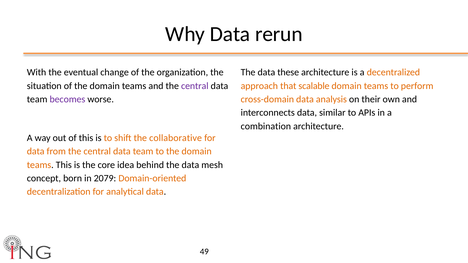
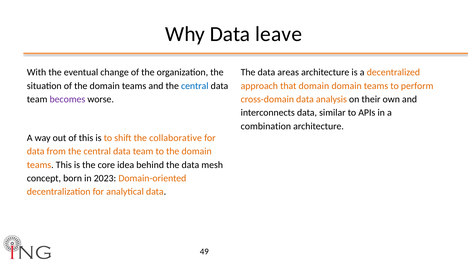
rerun: rerun -> leave (279, 34)
these: these -> areas (288, 73)
central colour: purple -> blue (195, 86)
that scalable: scalable -> domain (314, 86)
2079: 2079 -> 2023 (105, 178)
